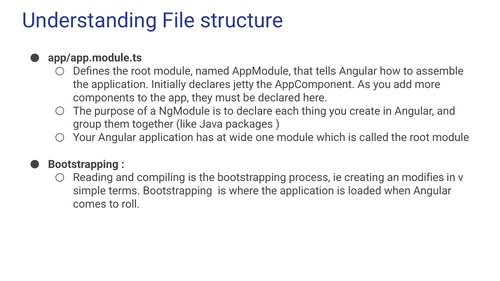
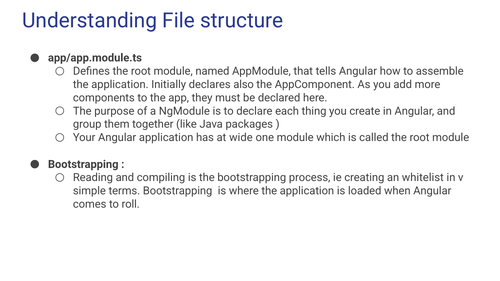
jetty: jetty -> also (244, 84)
modifies: modifies -> whitelist (423, 178)
